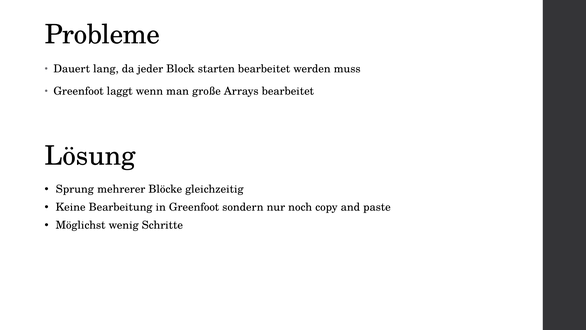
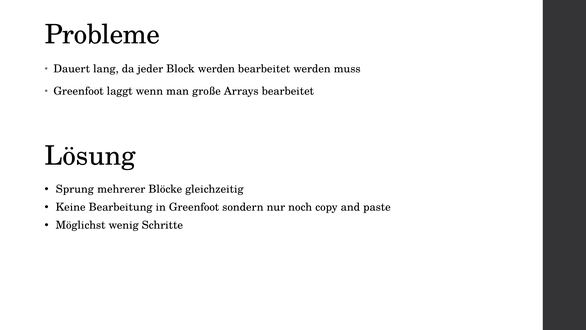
Block starten: starten -> werden (216, 69)
